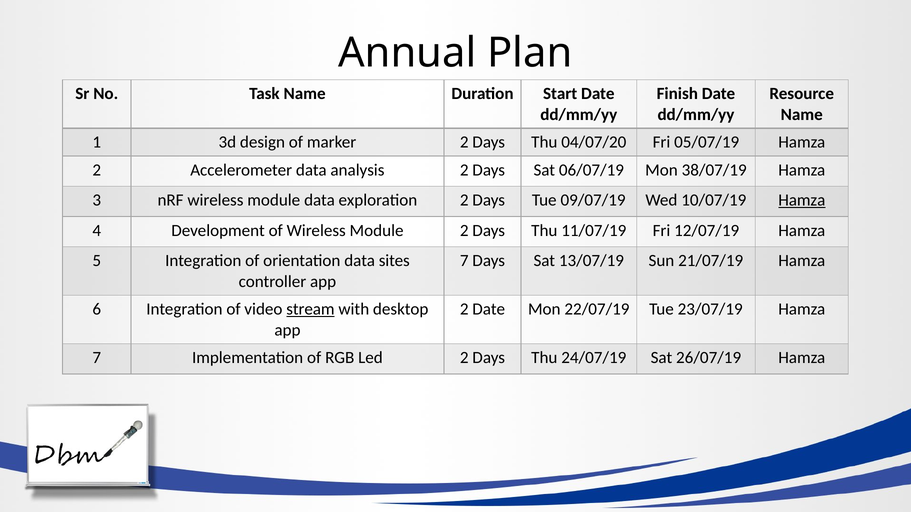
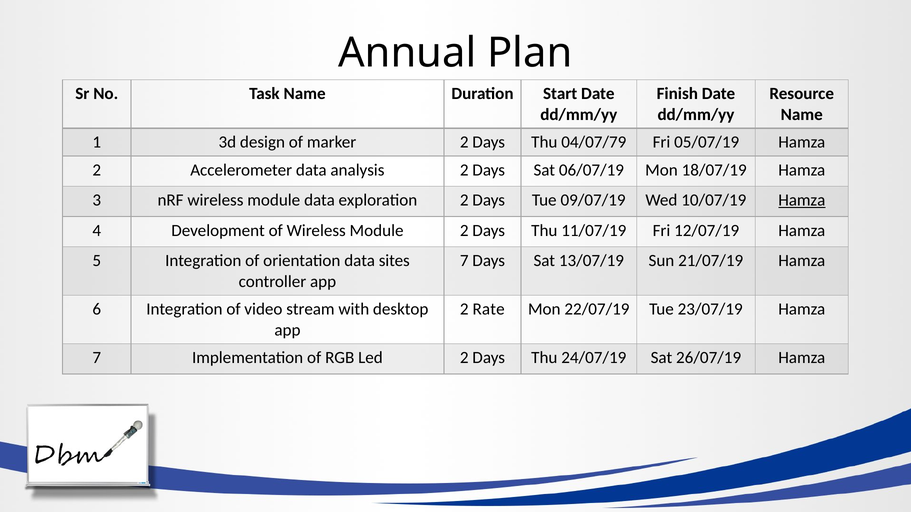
04/07/20: 04/07/20 -> 04/07/79 (594, 142)
38/07/19: 38/07/19 -> 18/07/19 (714, 170)
stream underline: present -> none (310, 310)
2 Date: Date -> Rate (489, 310)
